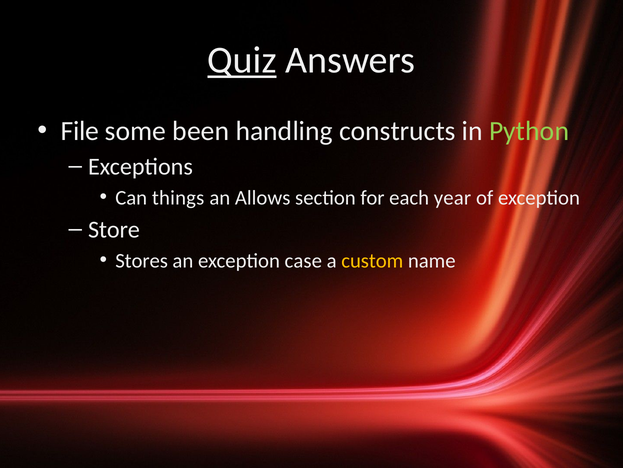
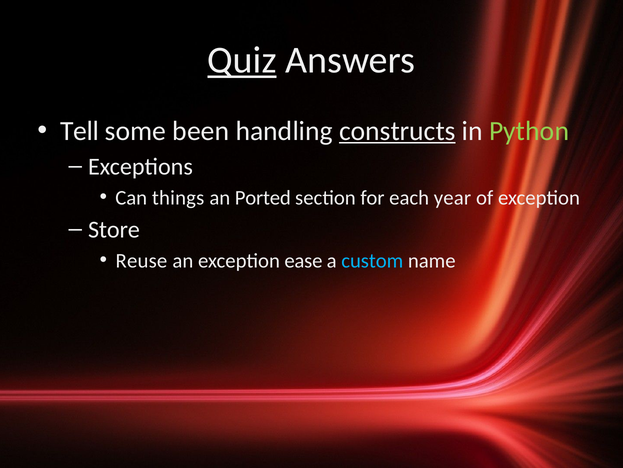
File: File -> Tell (80, 131)
constructs underline: none -> present (397, 131)
Allows: Allows -> Ported (263, 197)
Stores: Stores -> Reuse (141, 260)
case: case -> ease (303, 260)
custom colour: yellow -> light blue (372, 260)
